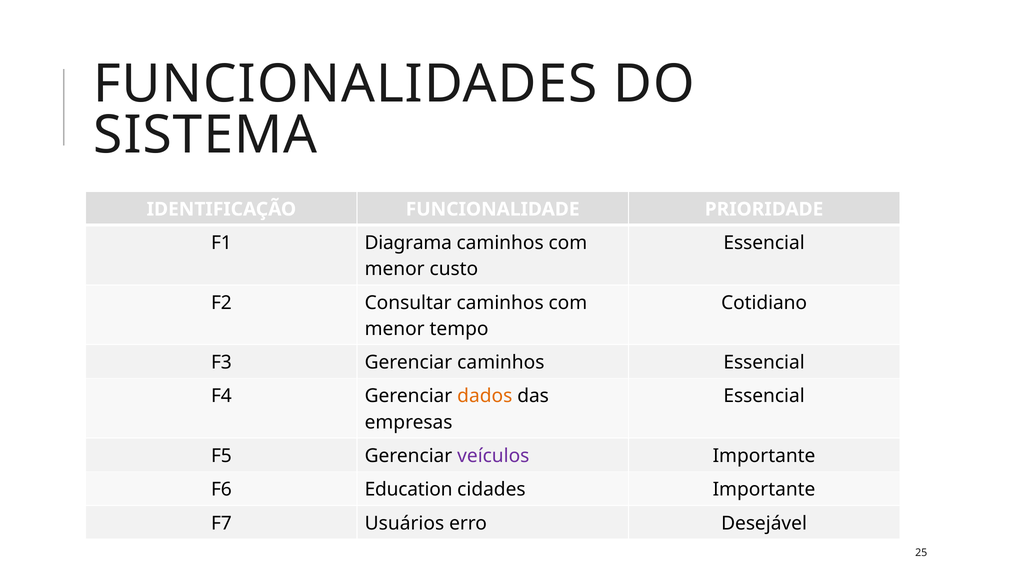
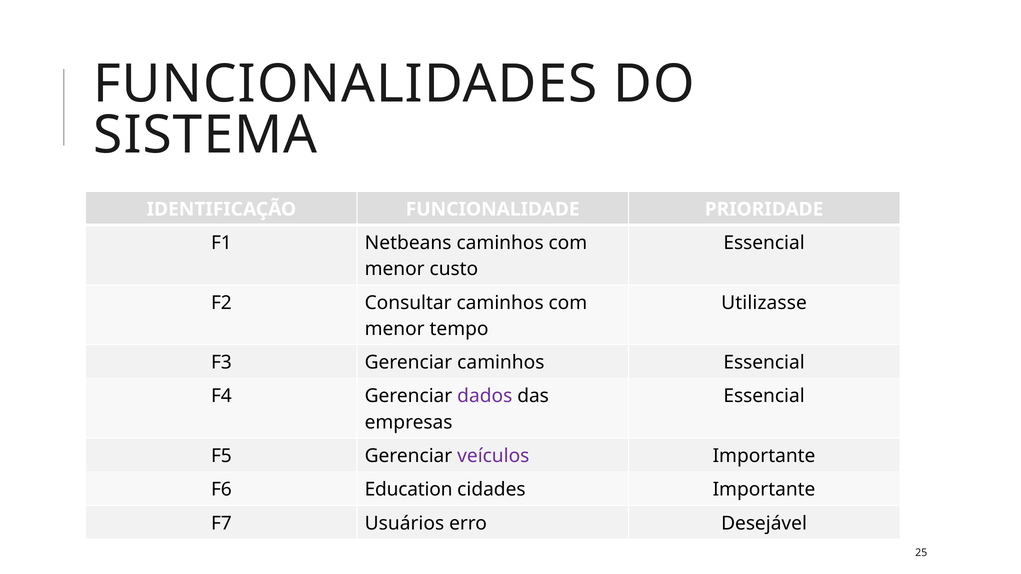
Diagrama: Diagrama -> Netbeans (408, 243)
Cotidiano: Cotidiano -> Utilizasse (764, 303)
dados colour: orange -> purple (485, 396)
